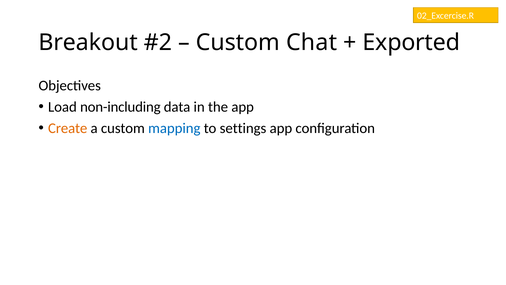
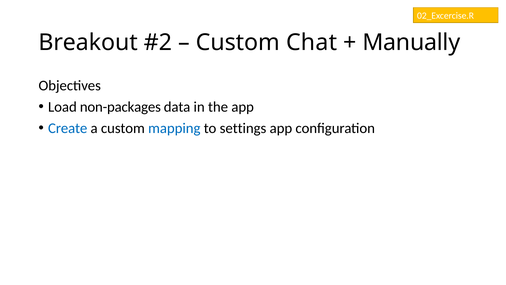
Exported: Exported -> Manually (411, 43)
non-including: non-including -> non-packages (120, 107)
Create colour: orange -> blue (68, 128)
